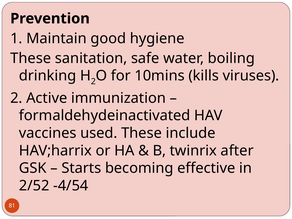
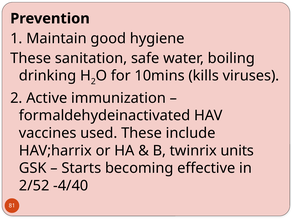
after: after -> units (237, 151)
-4/54: -4/54 -> -4/40 (71, 186)
